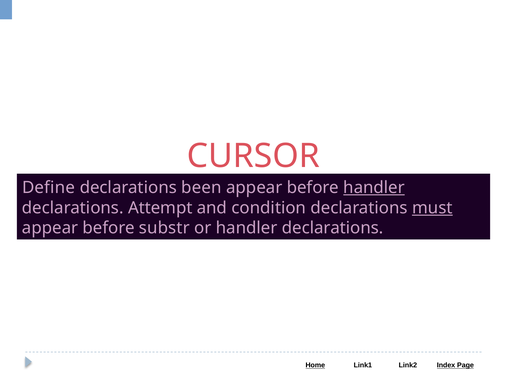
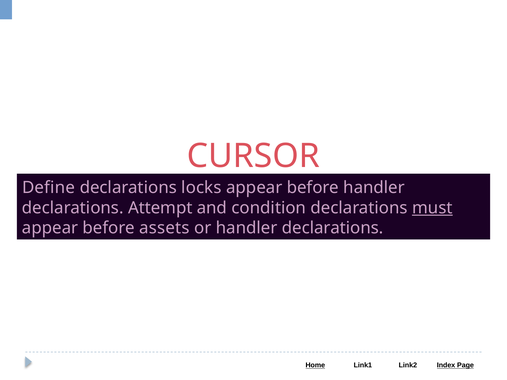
been: been -> locks (201, 188)
handler underline: present -> none (374, 188)
substr: substr -> assets (164, 228)
